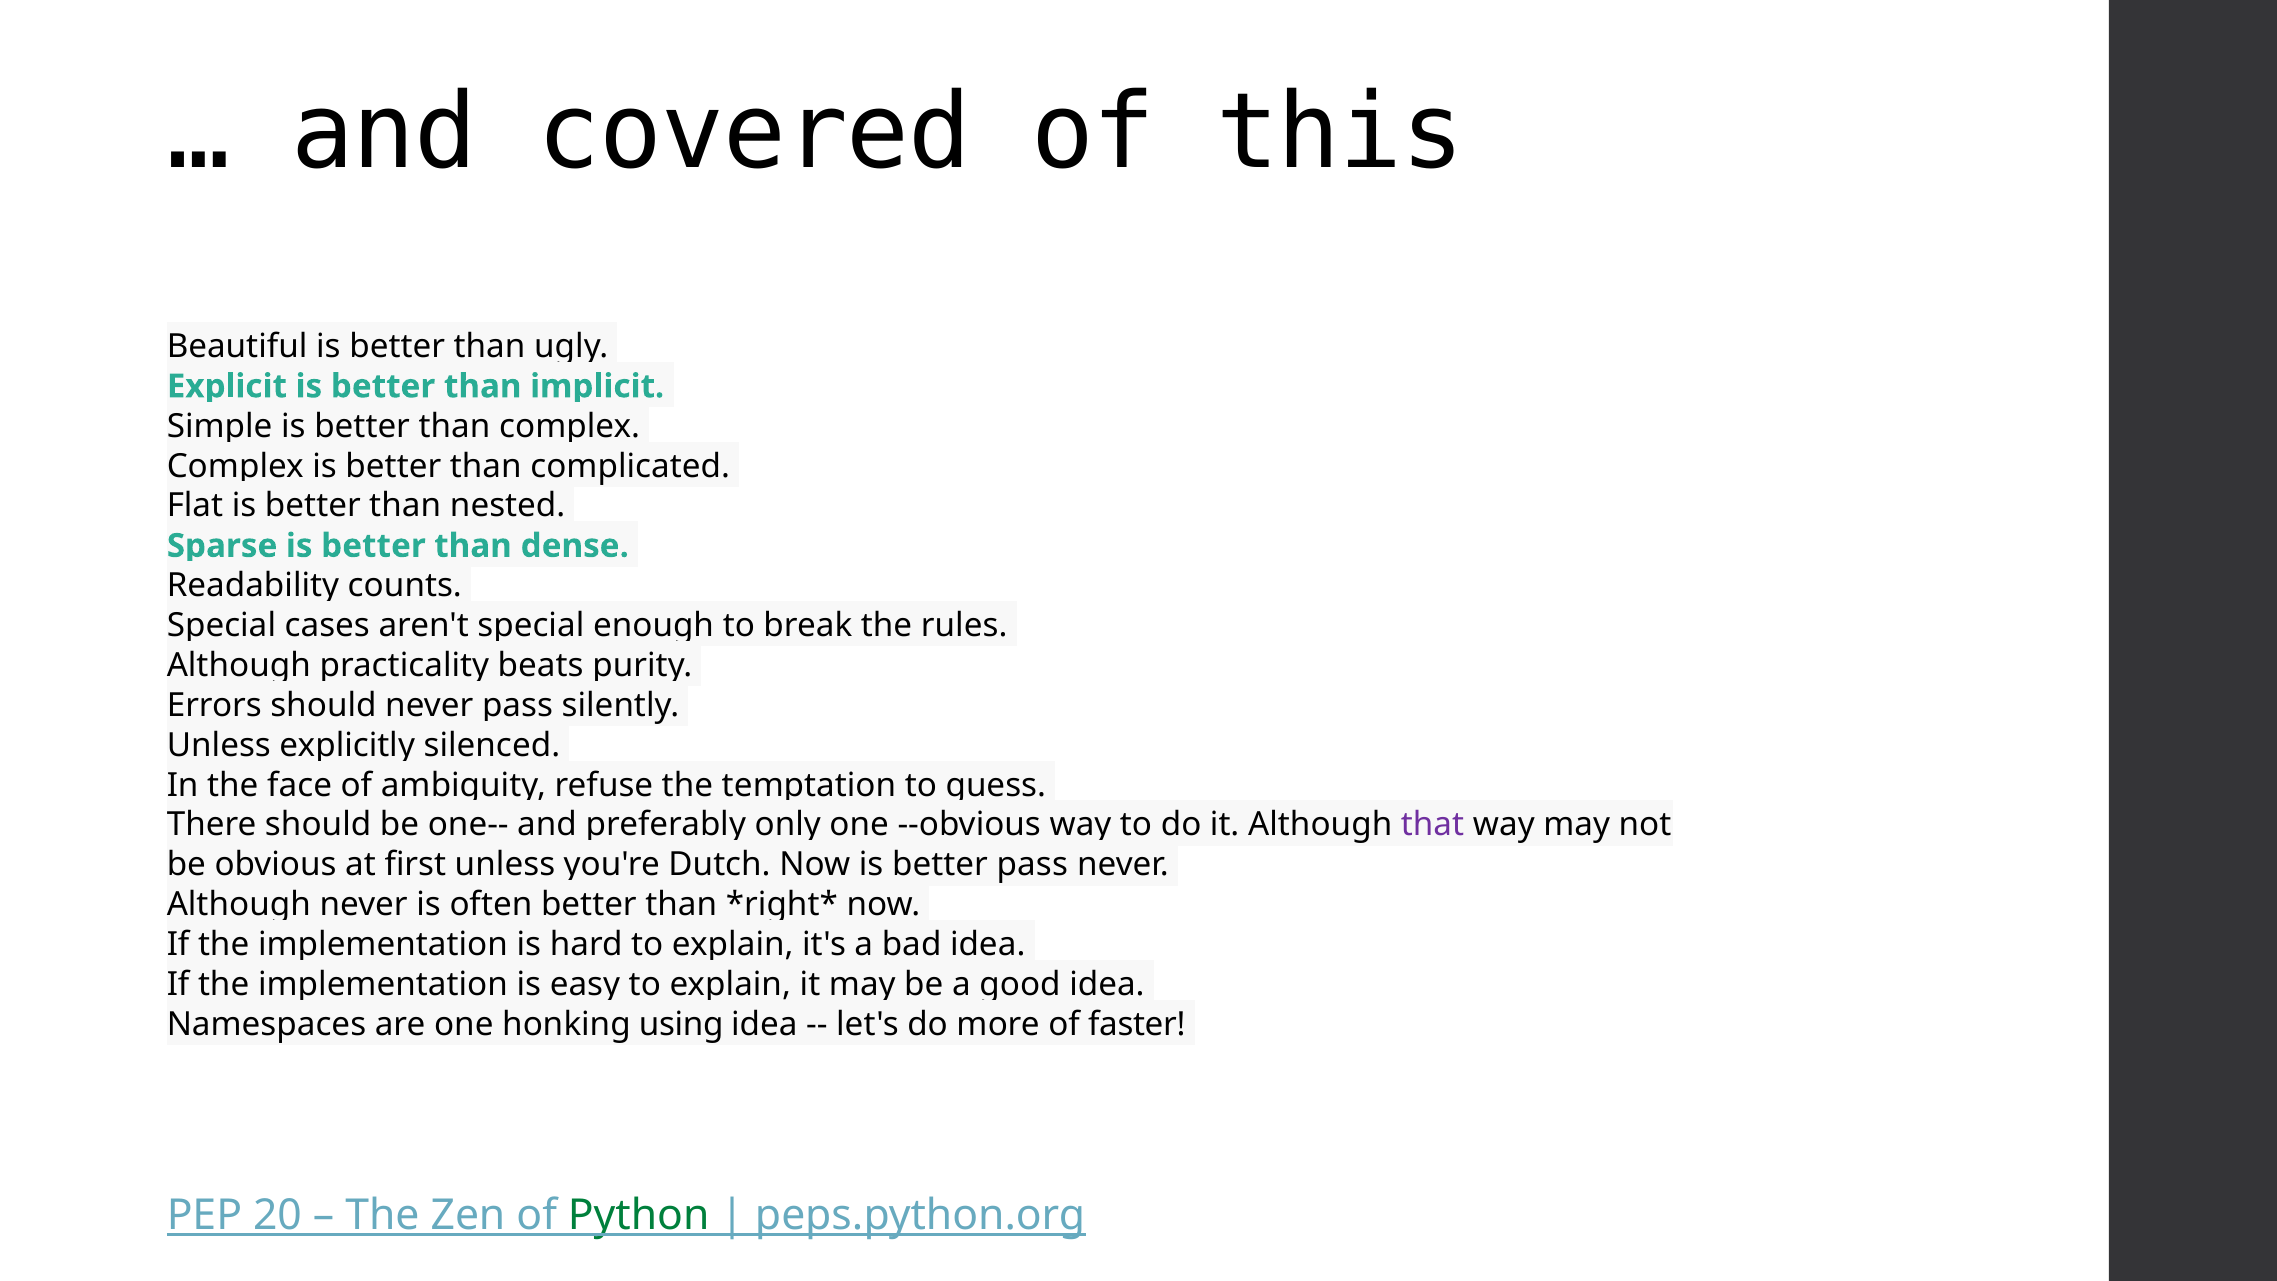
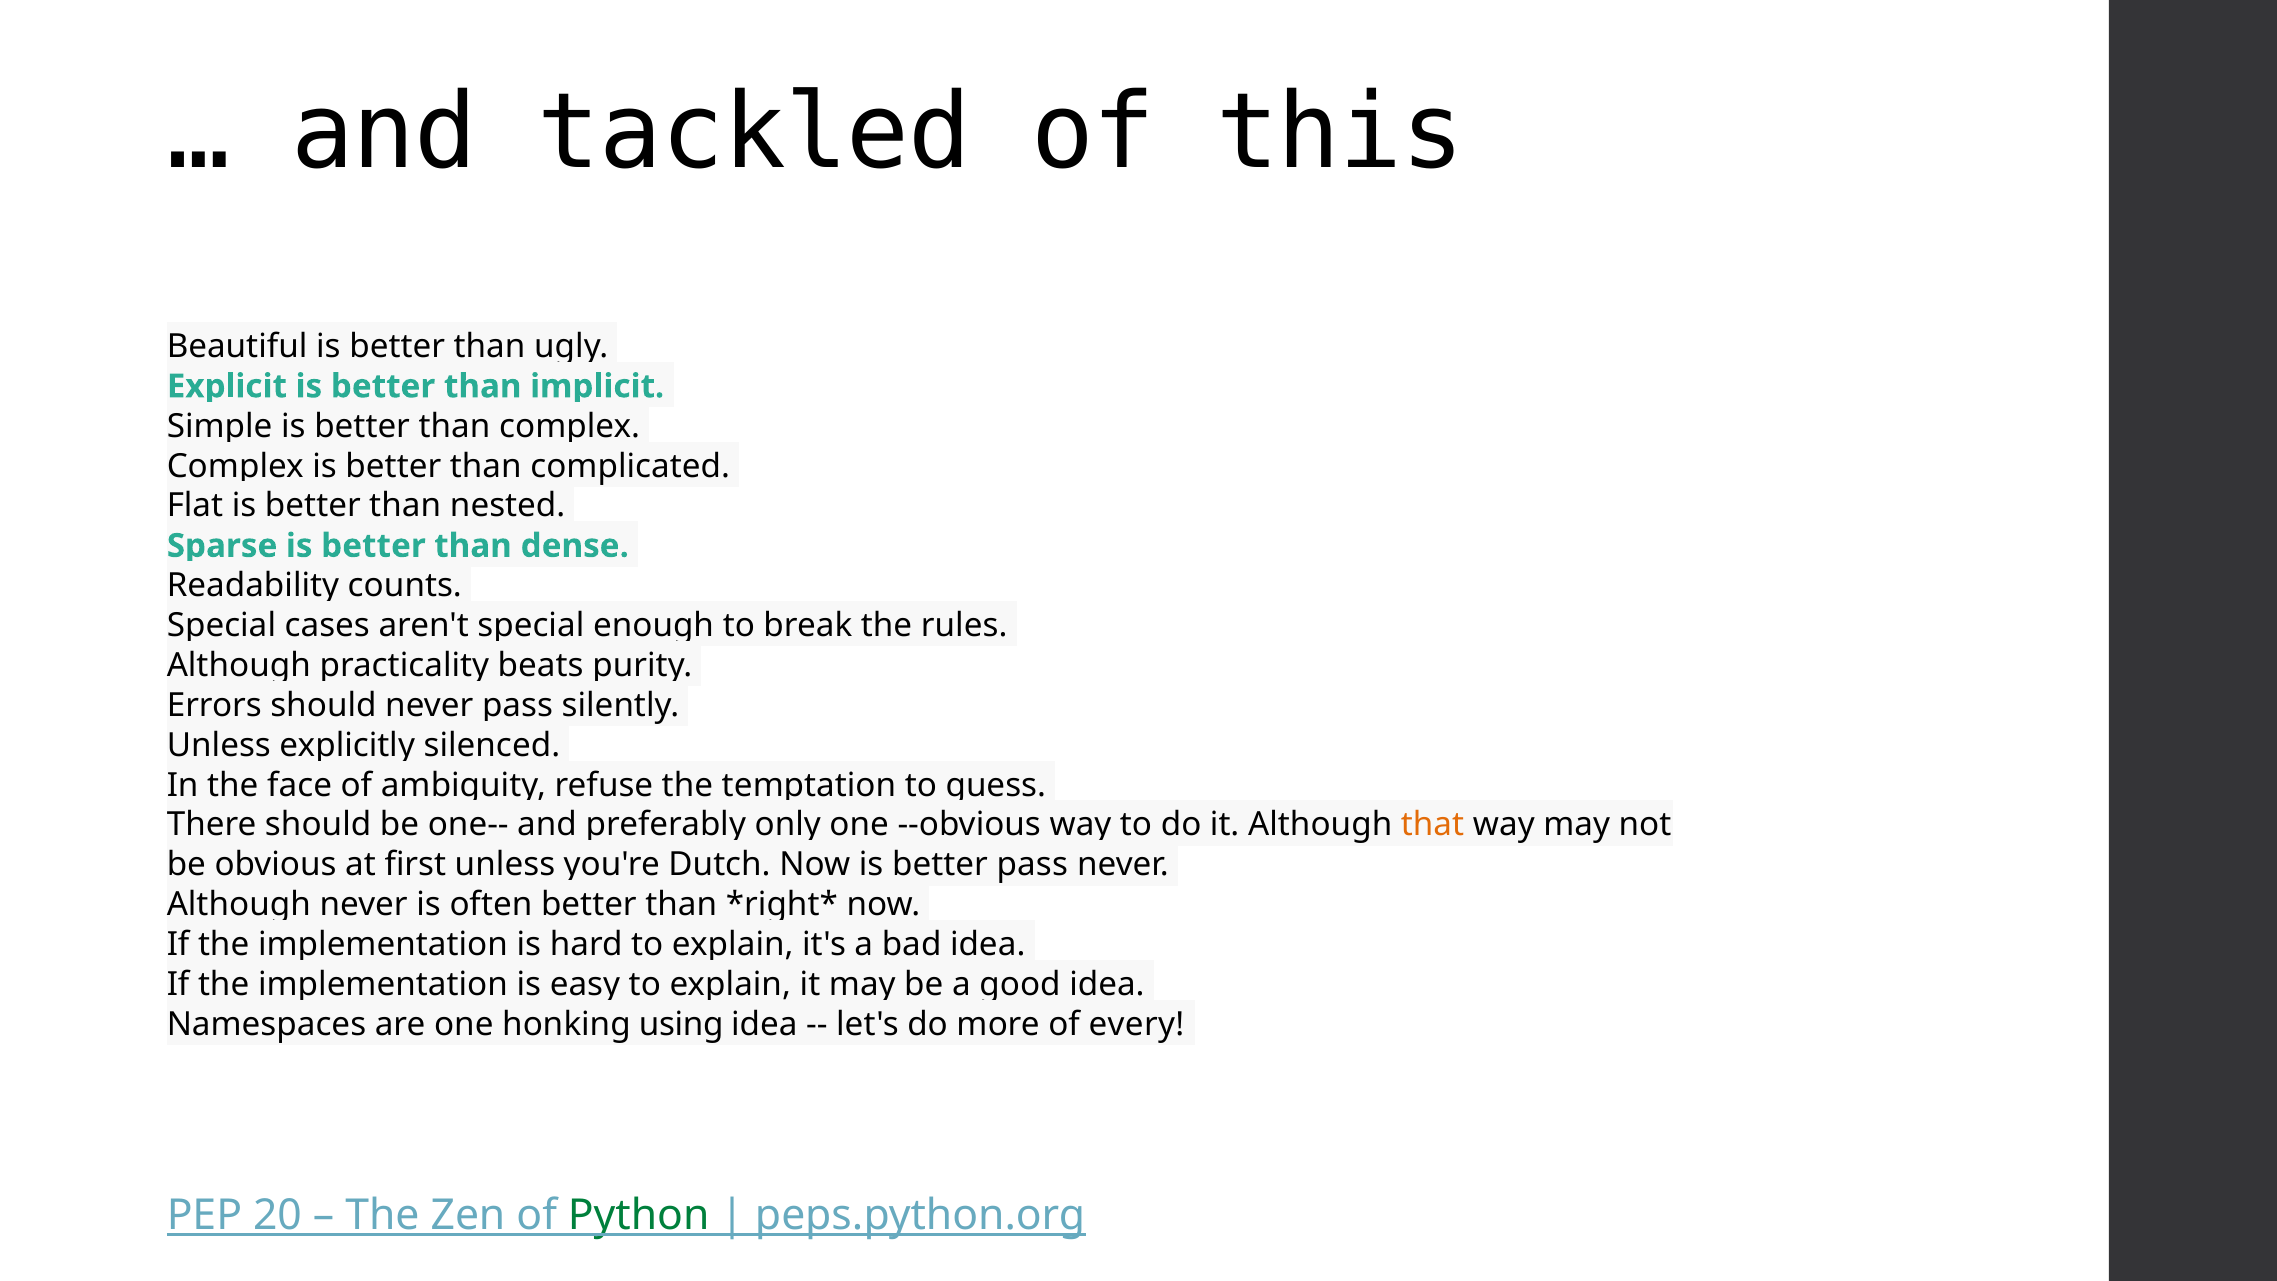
covered: covered -> tackled (755, 133)
that colour: purple -> orange (1432, 825)
faster: faster -> every (1136, 1024)
